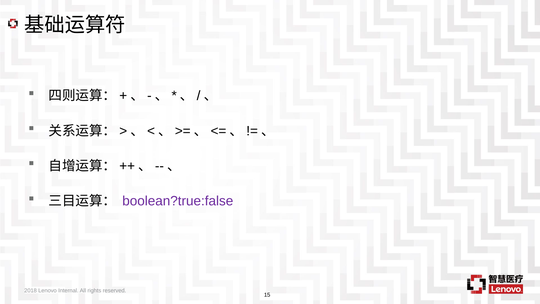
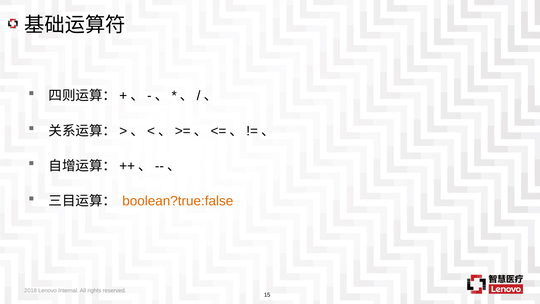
boolean?true:false colour: purple -> orange (178, 201)
